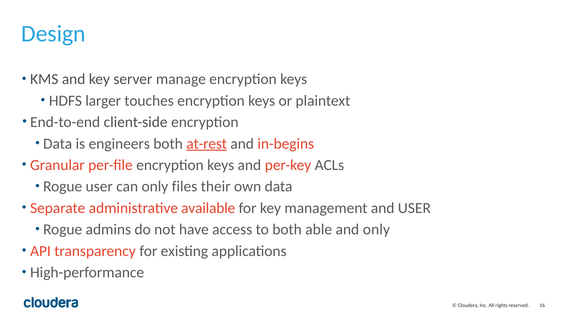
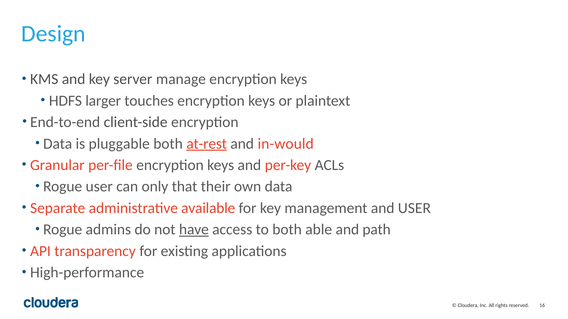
engineers: engineers -> pluggable (119, 144)
in-begins: in-begins -> in-would (286, 144)
files: files -> that (185, 187)
have underline: none -> present (194, 230)
and only: only -> path (377, 230)
